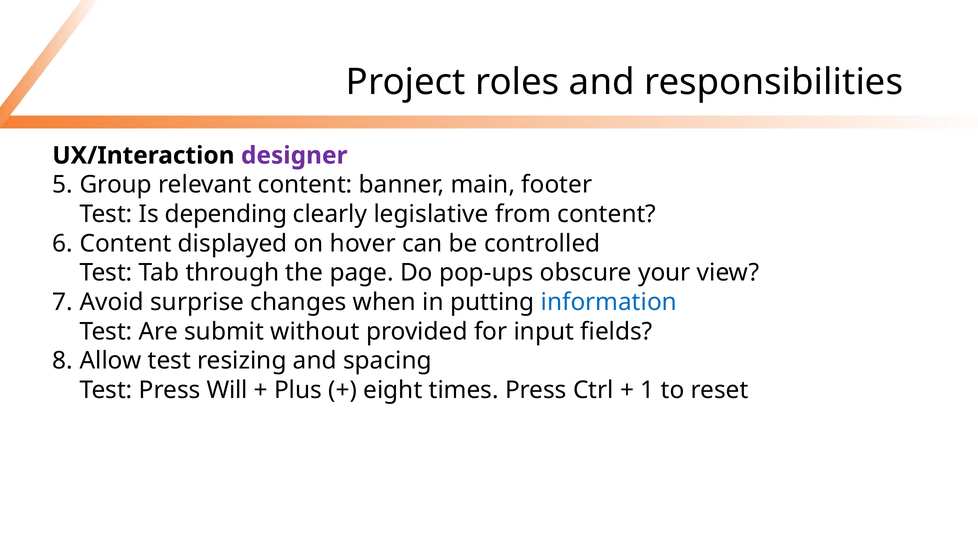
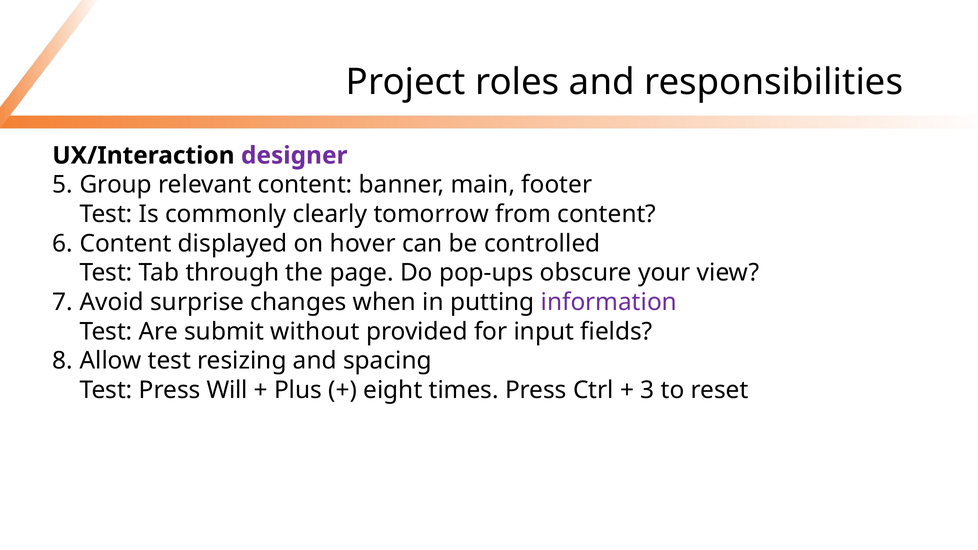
depending: depending -> commonly (226, 214)
legislative: legislative -> tomorrow (431, 214)
information colour: blue -> purple (609, 302)
1: 1 -> 3 (647, 390)
